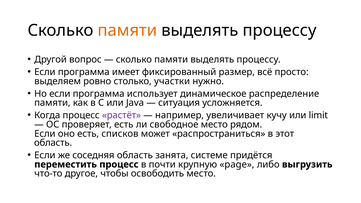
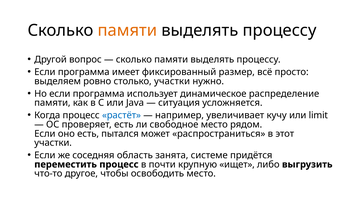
растёт colour: purple -> blue (121, 115)
списков: списков -> пытался (120, 134)
область: область -> участки (53, 143)
page: page -> ищет (237, 164)
